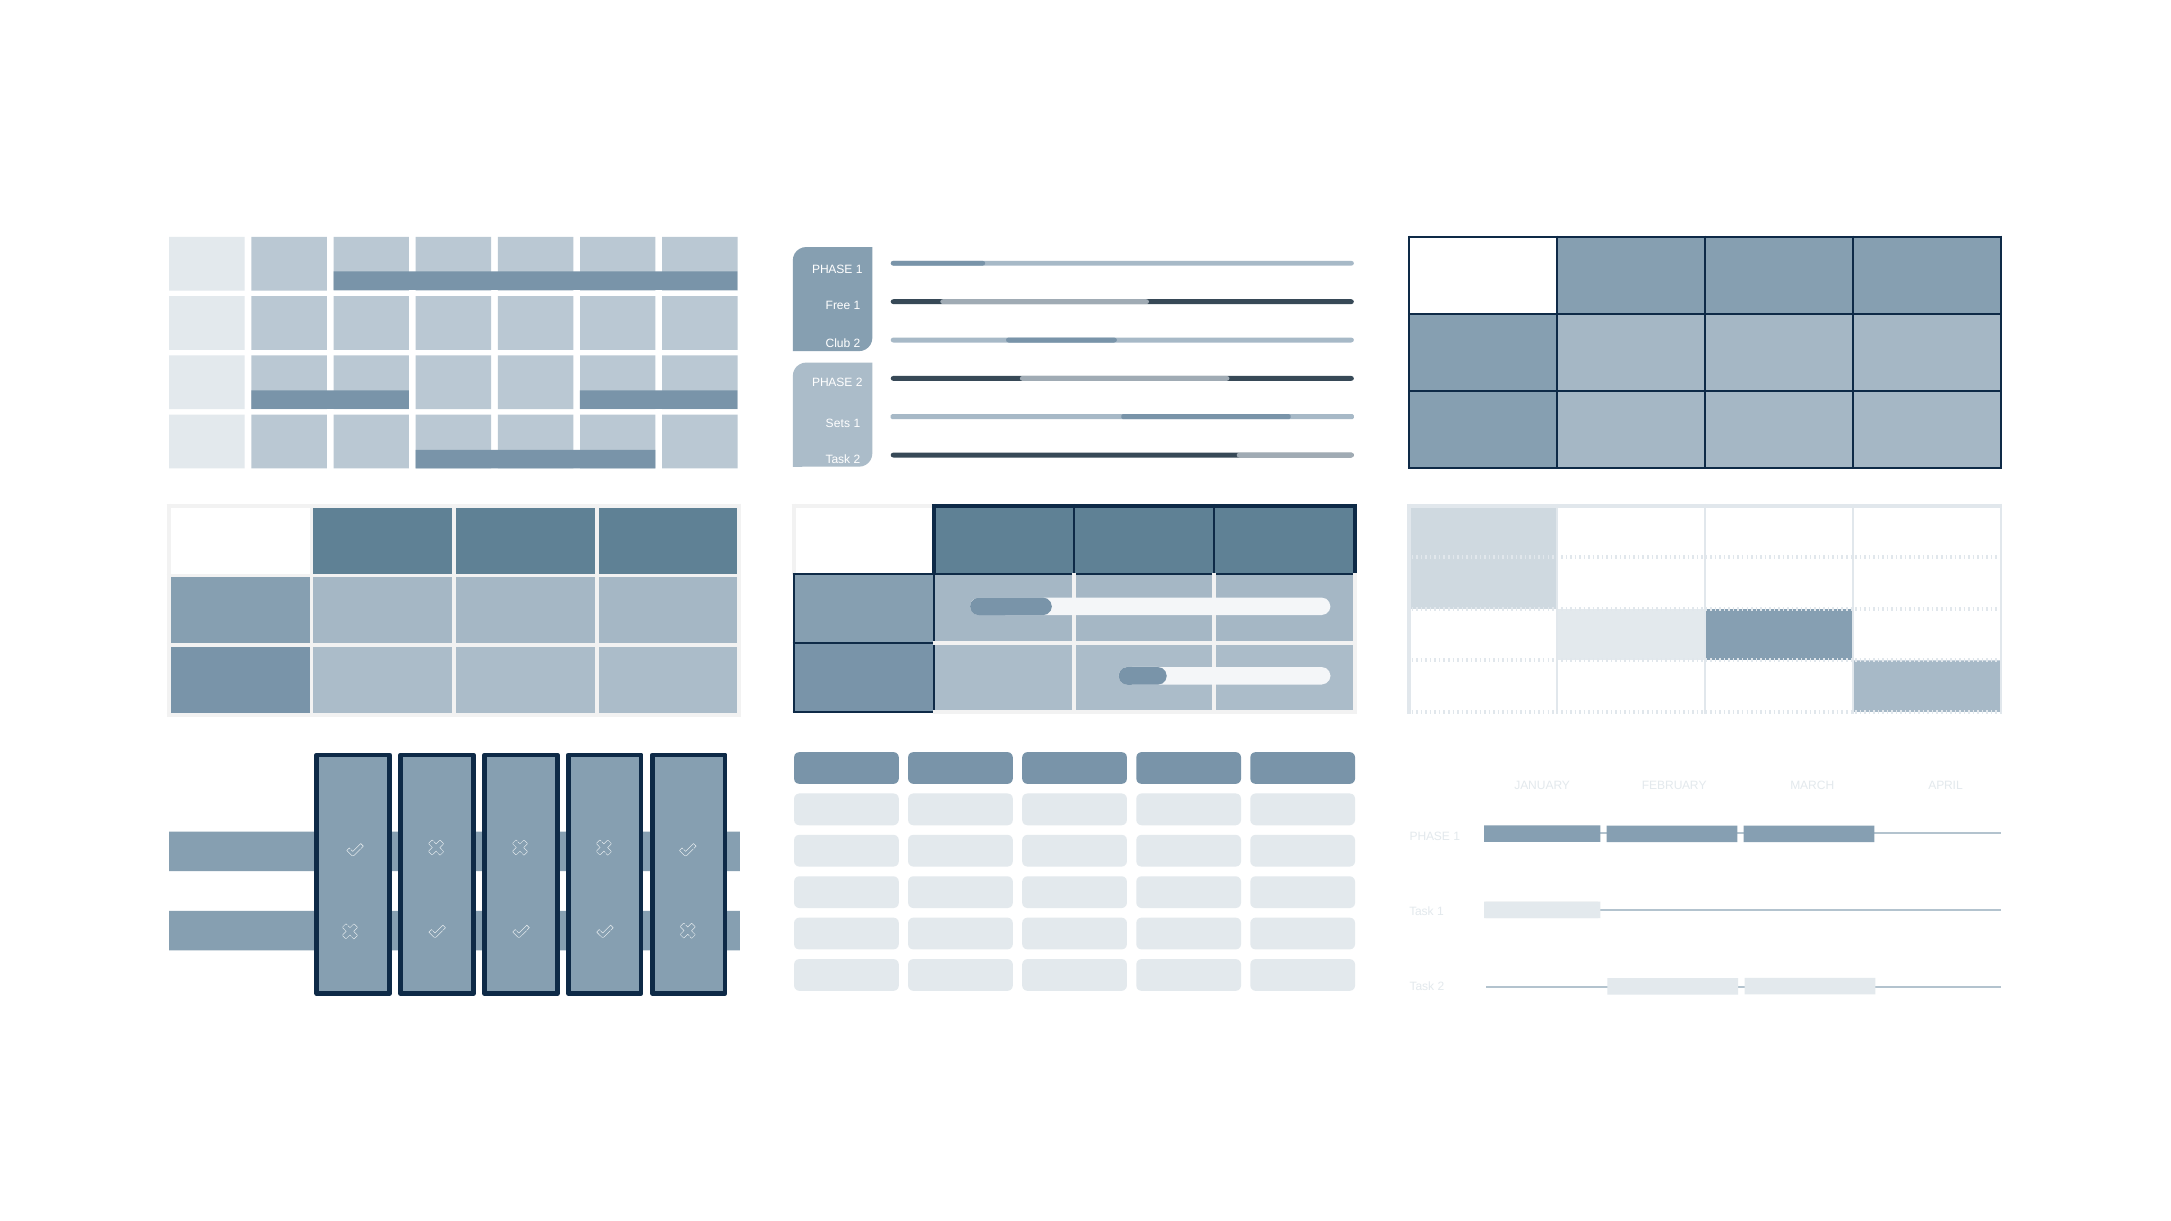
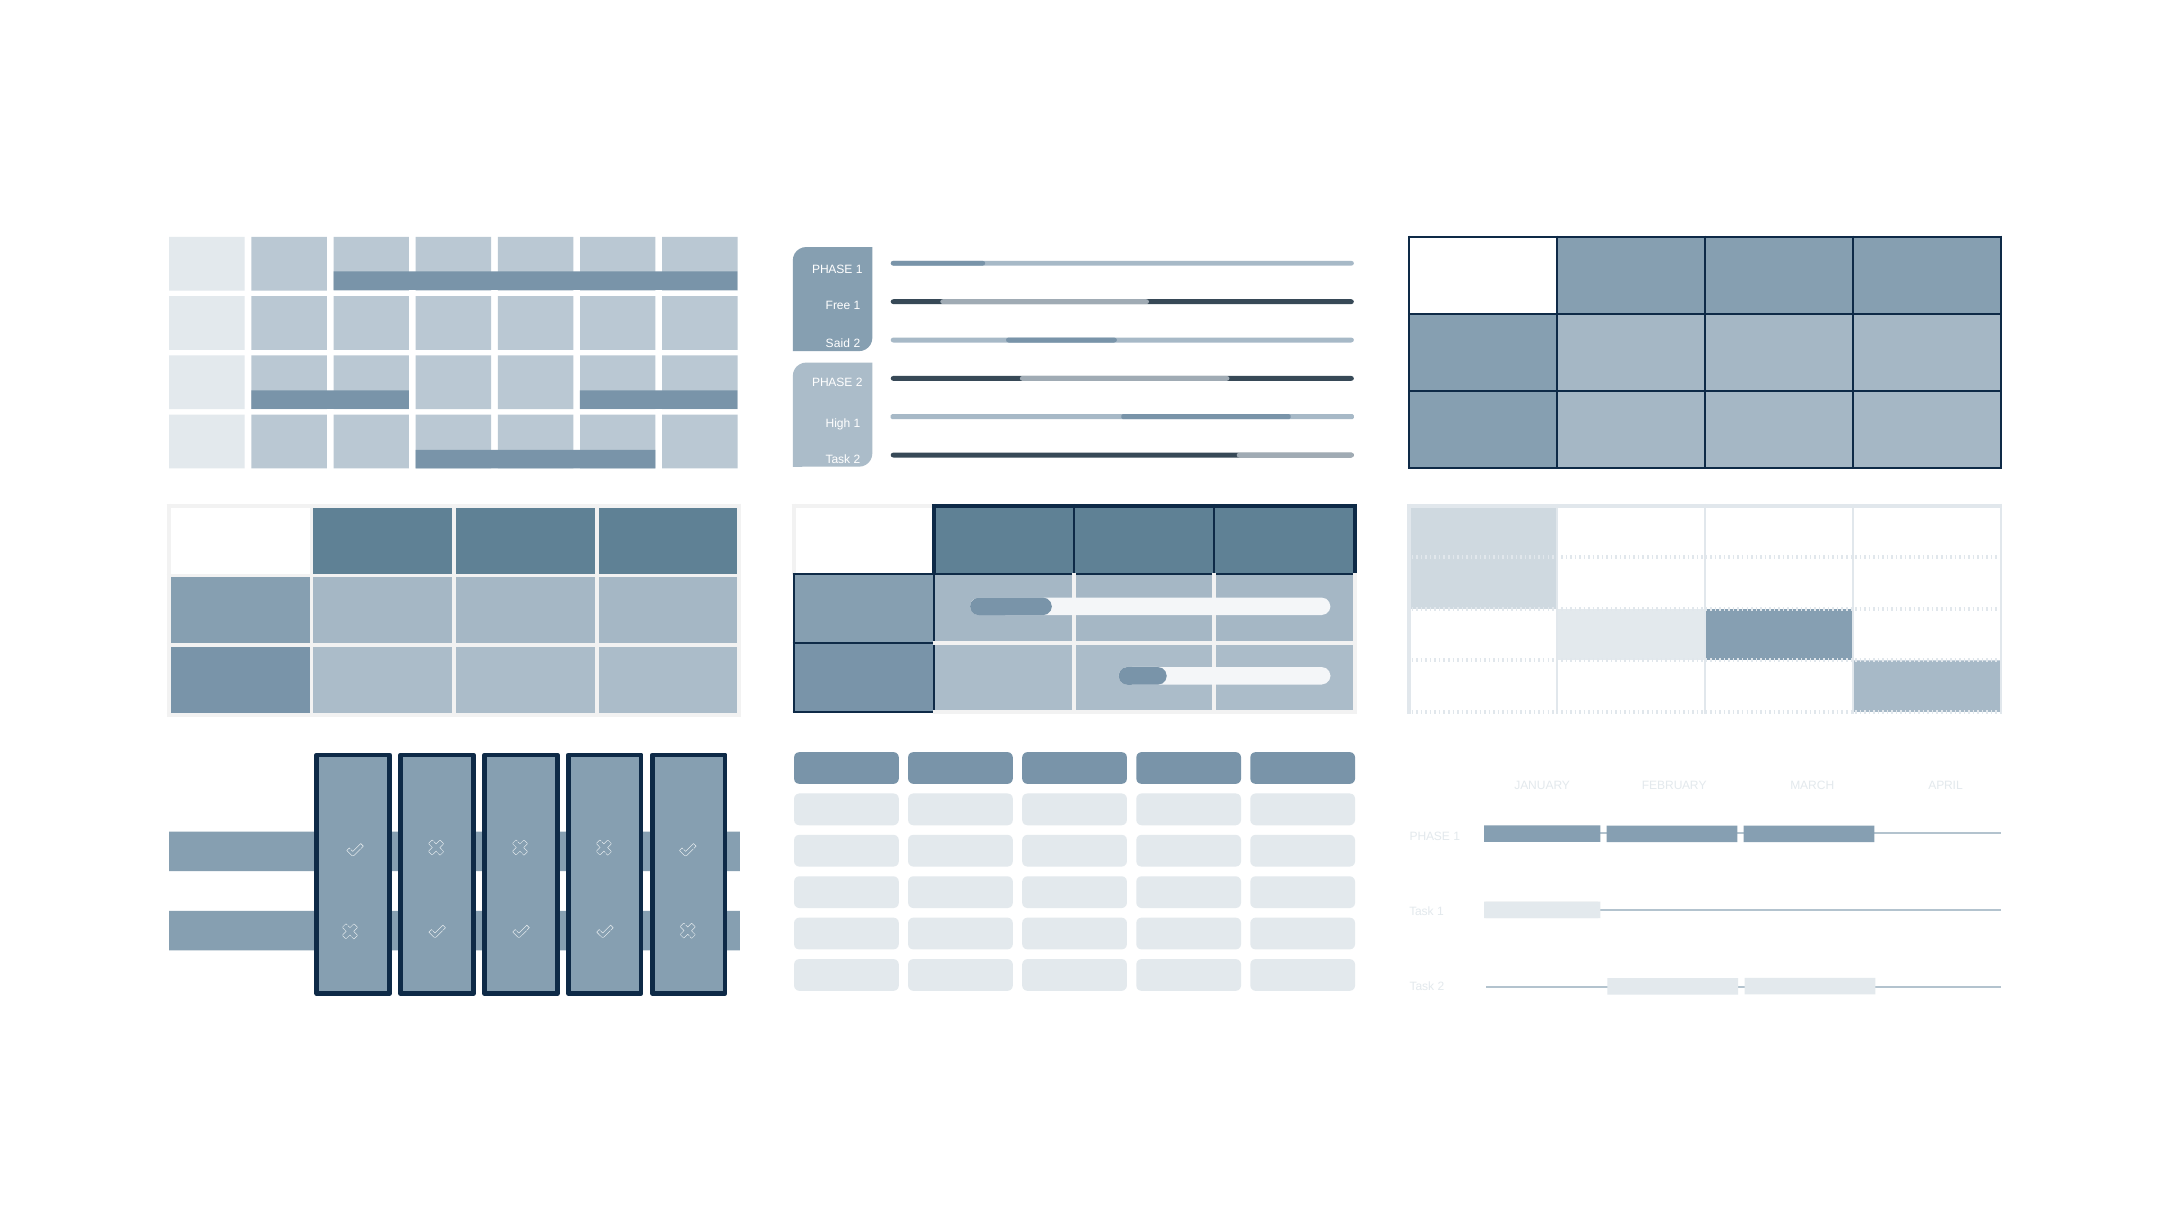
Club: Club -> Said (838, 344)
Sets: Sets -> High (838, 424)
